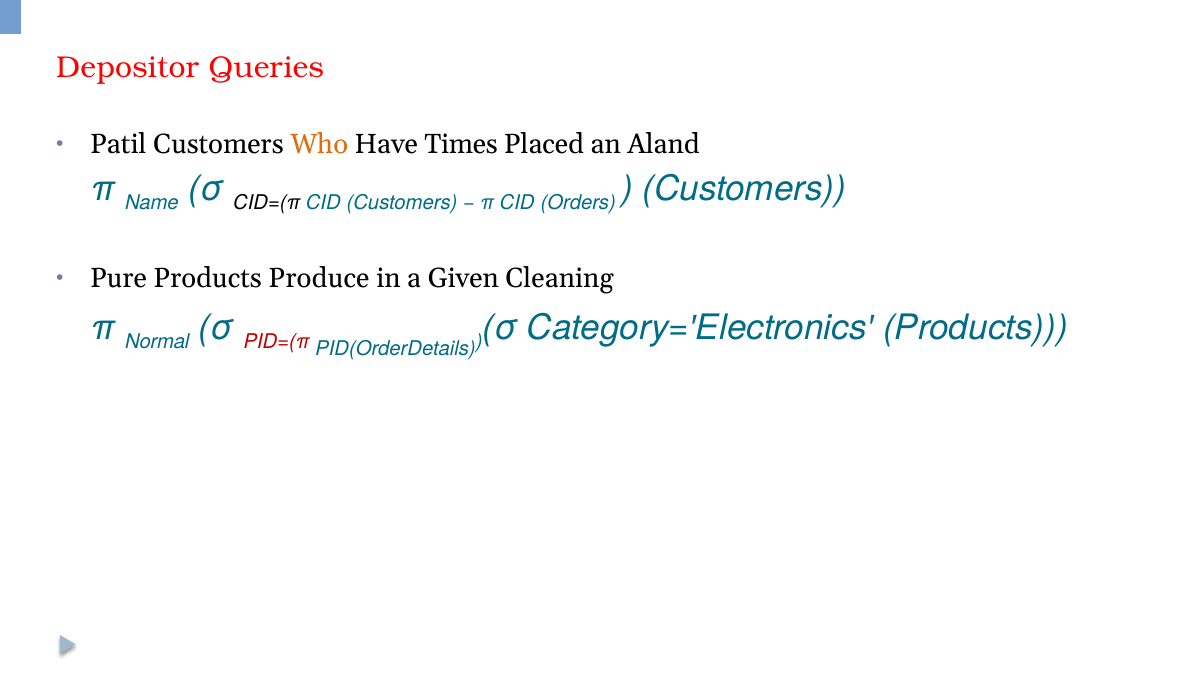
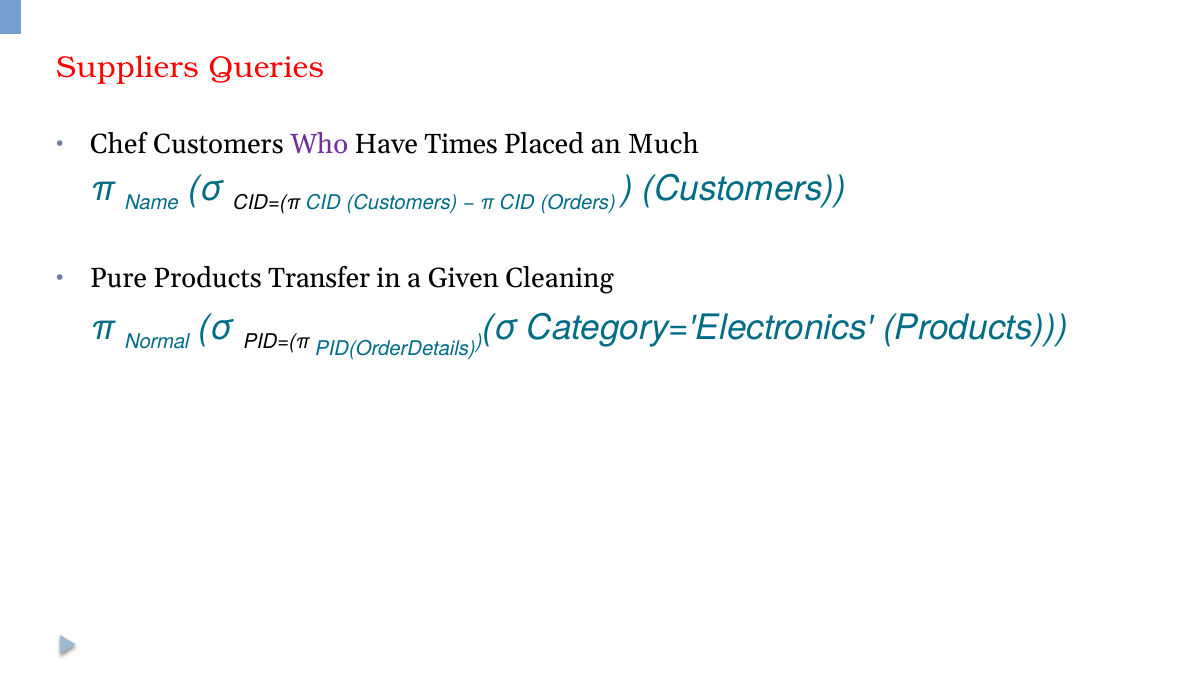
Depositor: Depositor -> Suppliers (128, 68)
Patil: Patil -> Chef (118, 144)
Who colour: orange -> purple (319, 144)
Aland: Aland -> Much (663, 144)
Produce: Produce -> Transfer (319, 279)
PID=(π colour: red -> black (277, 342)
